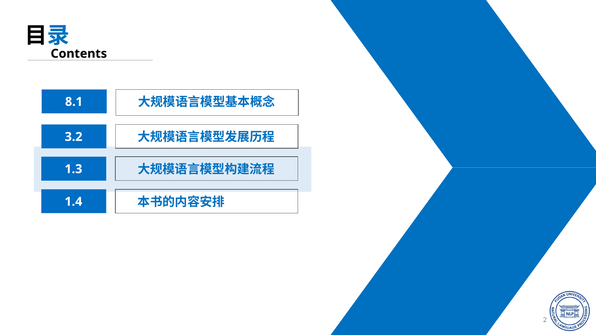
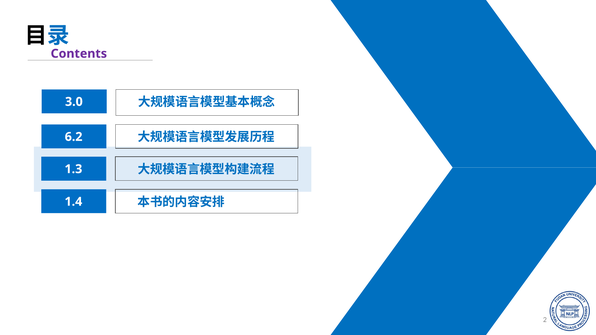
Contents colour: black -> purple (79, 54)
8.1: 8.1 -> 3.0 (74, 102)
3.2: 3.2 -> 6.2 (74, 137)
